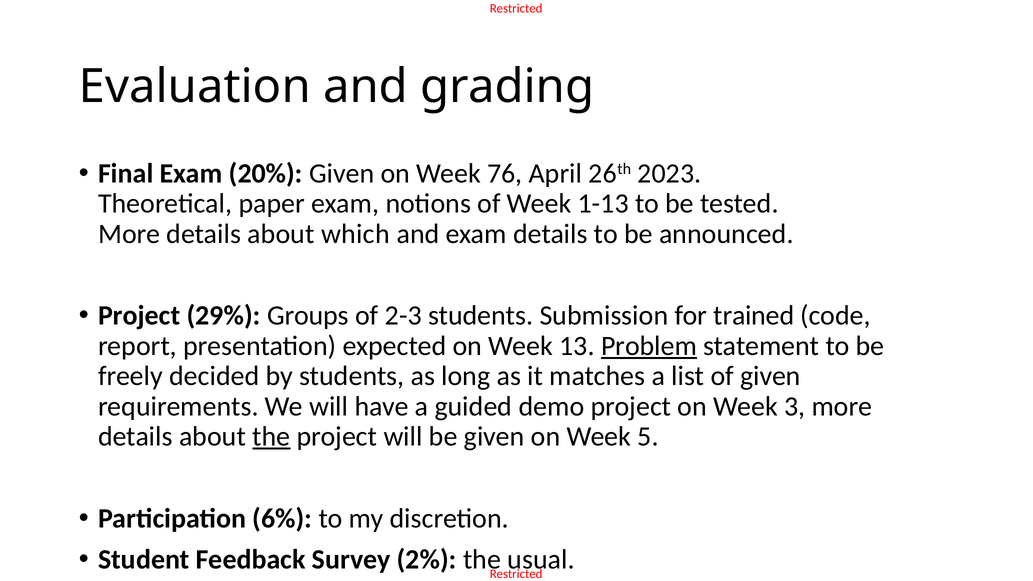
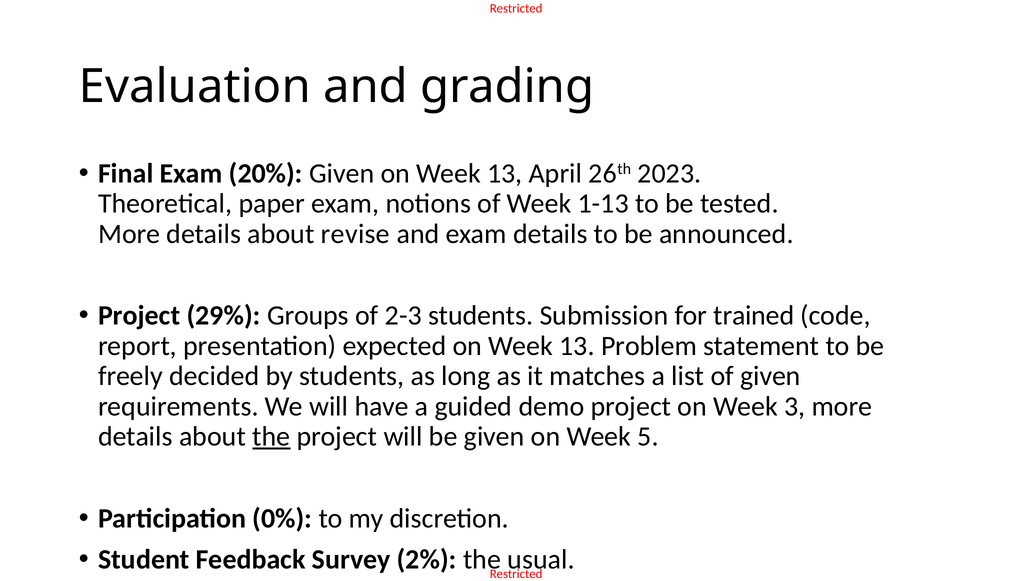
Given on Week 76: 76 -> 13 (505, 173)
which: which -> revise (355, 234)
Problem underline: present -> none (649, 346)
6%: 6% -> 0% (282, 519)
